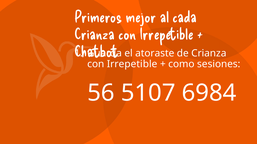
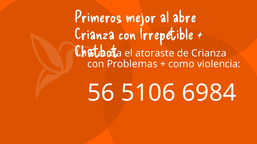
cada: cada -> abre (184, 17)
Irrepetible: Irrepetible -> Problemas (132, 64)
sesiones: sesiones -> violencia (219, 64)
5107: 5107 -> 5106 (148, 93)
